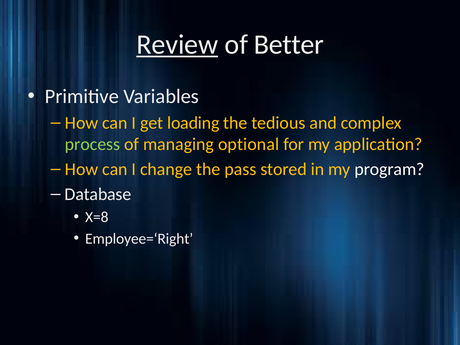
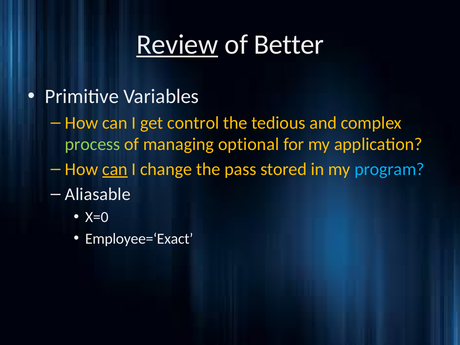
loading: loading -> control (193, 123)
can underline: none -> present (115, 169)
program colour: white -> light blue (389, 169)
Database: Database -> Aliasable (98, 194)
X=8: X=8 -> X=0 (97, 217)
Employee=‘Right: Employee=‘Right -> Employee=‘Exact (139, 239)
